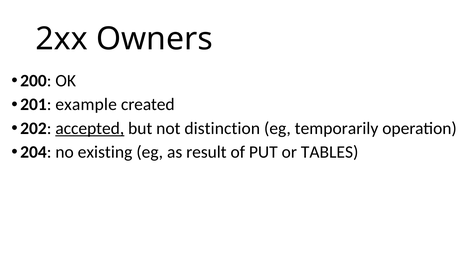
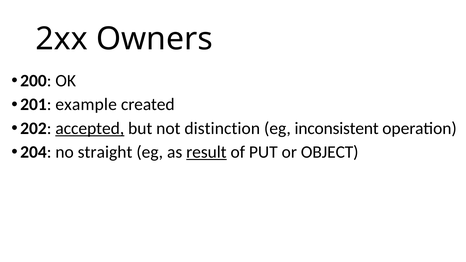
temporarily: temporarily -> inconsistent (337, 128)
existing: existing -> straight (105, 152)
result underline: none -> present (206, 152)
TABLES: TABLES -> OBJECT (330, 152)
